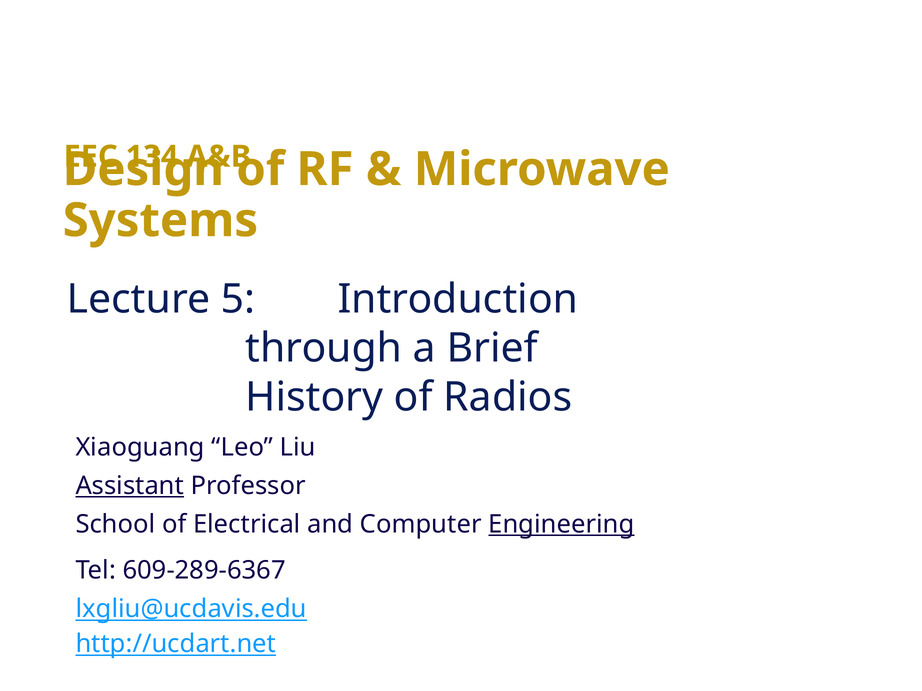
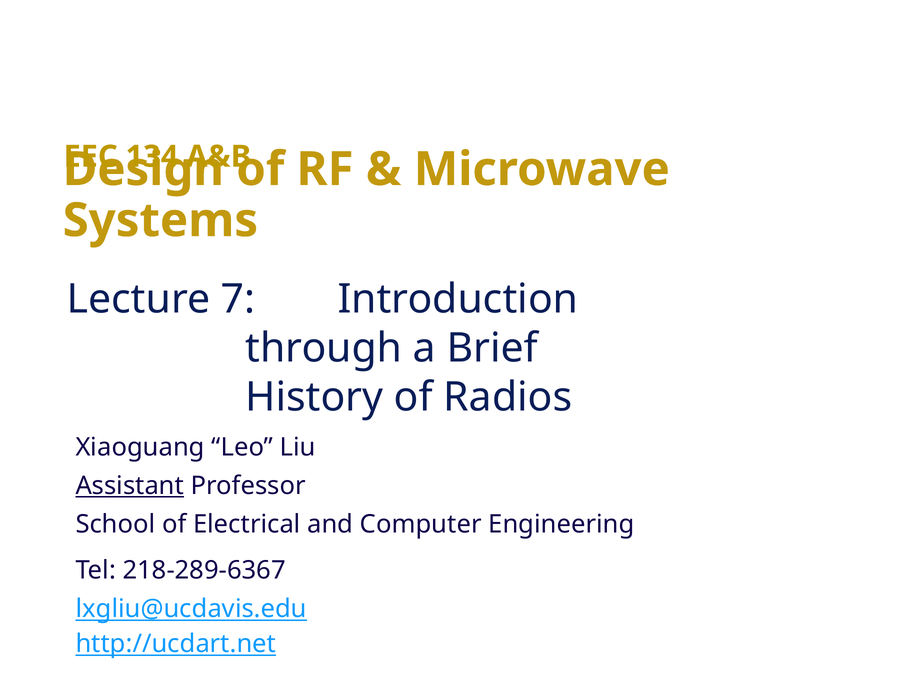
5: 5 -> 7 (238, 299)
Engineering underline: present -> none (561, 525)
609-289-6367: 609-289-6367 -> 218-289-6367 (204, 571)
